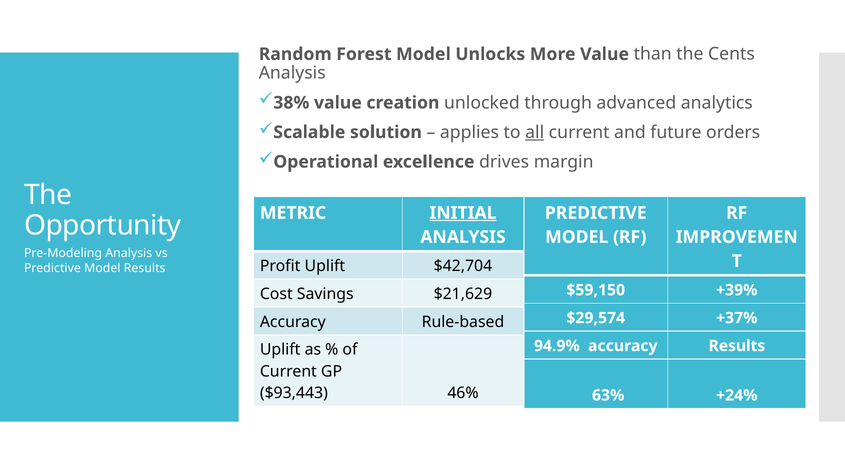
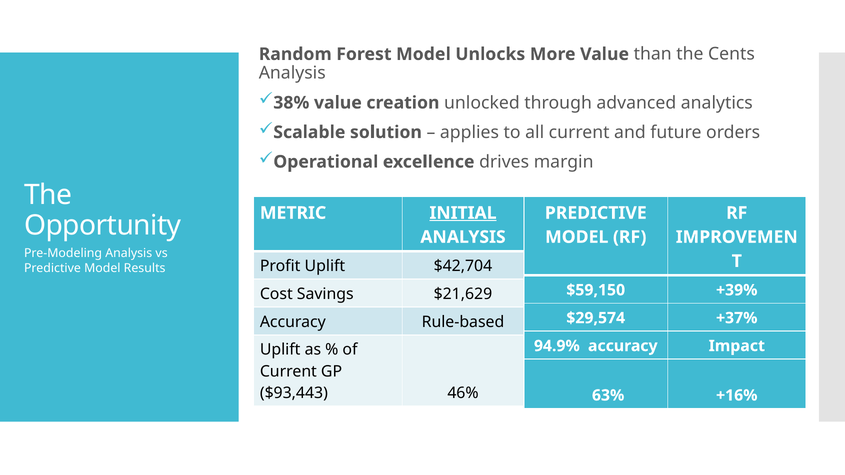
all underline: present -> none (535, 132)
accuracy Results: Results -> Impact (737, 346)
+24%: +24% -> +16% (737, 396)
